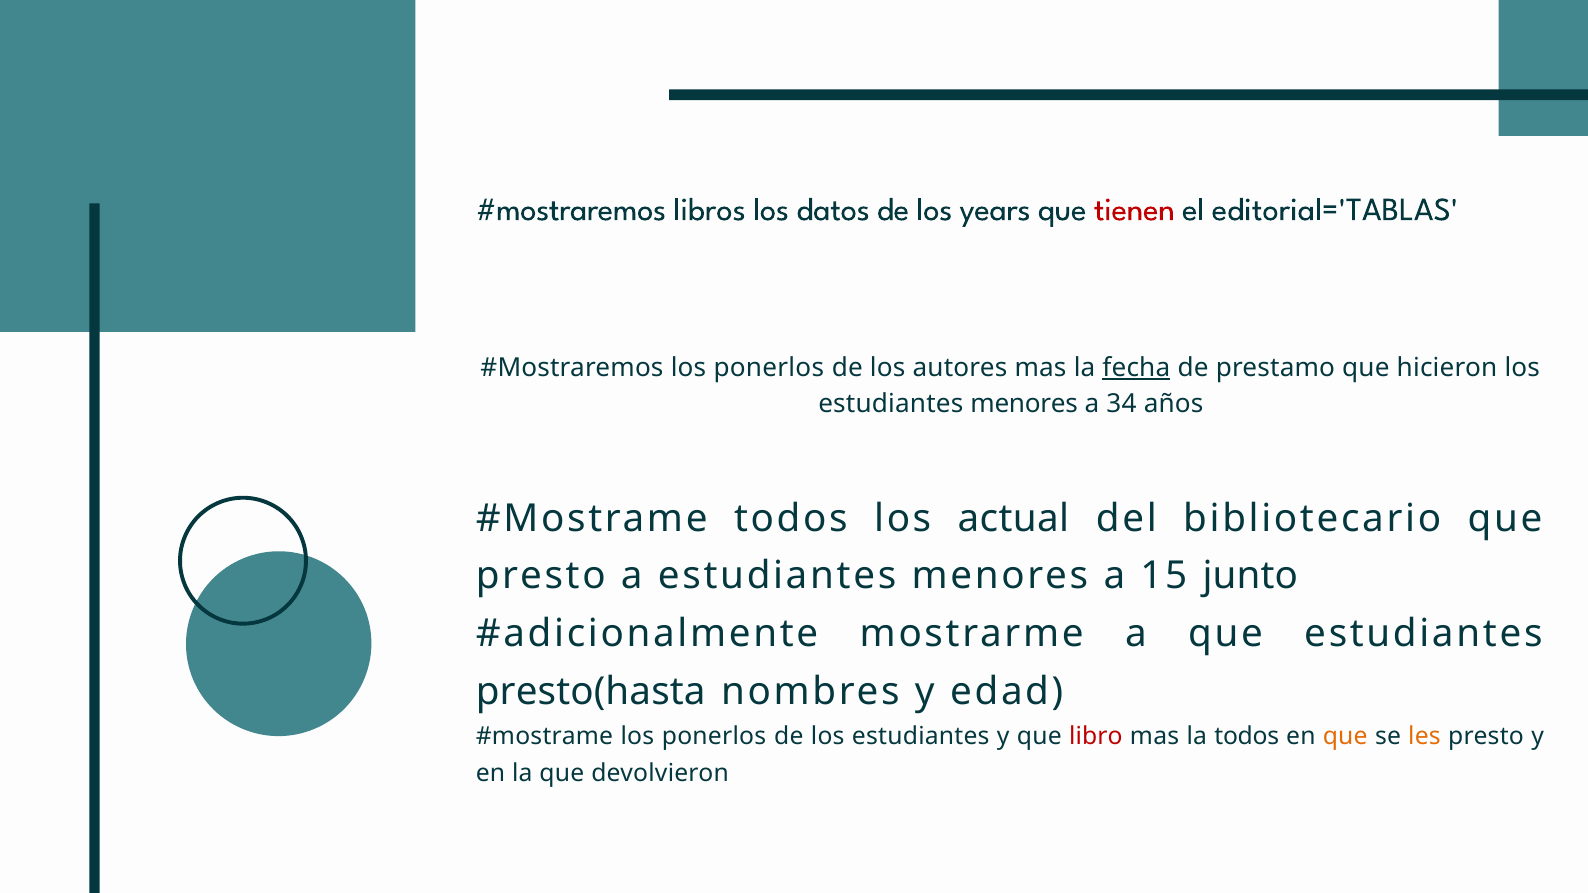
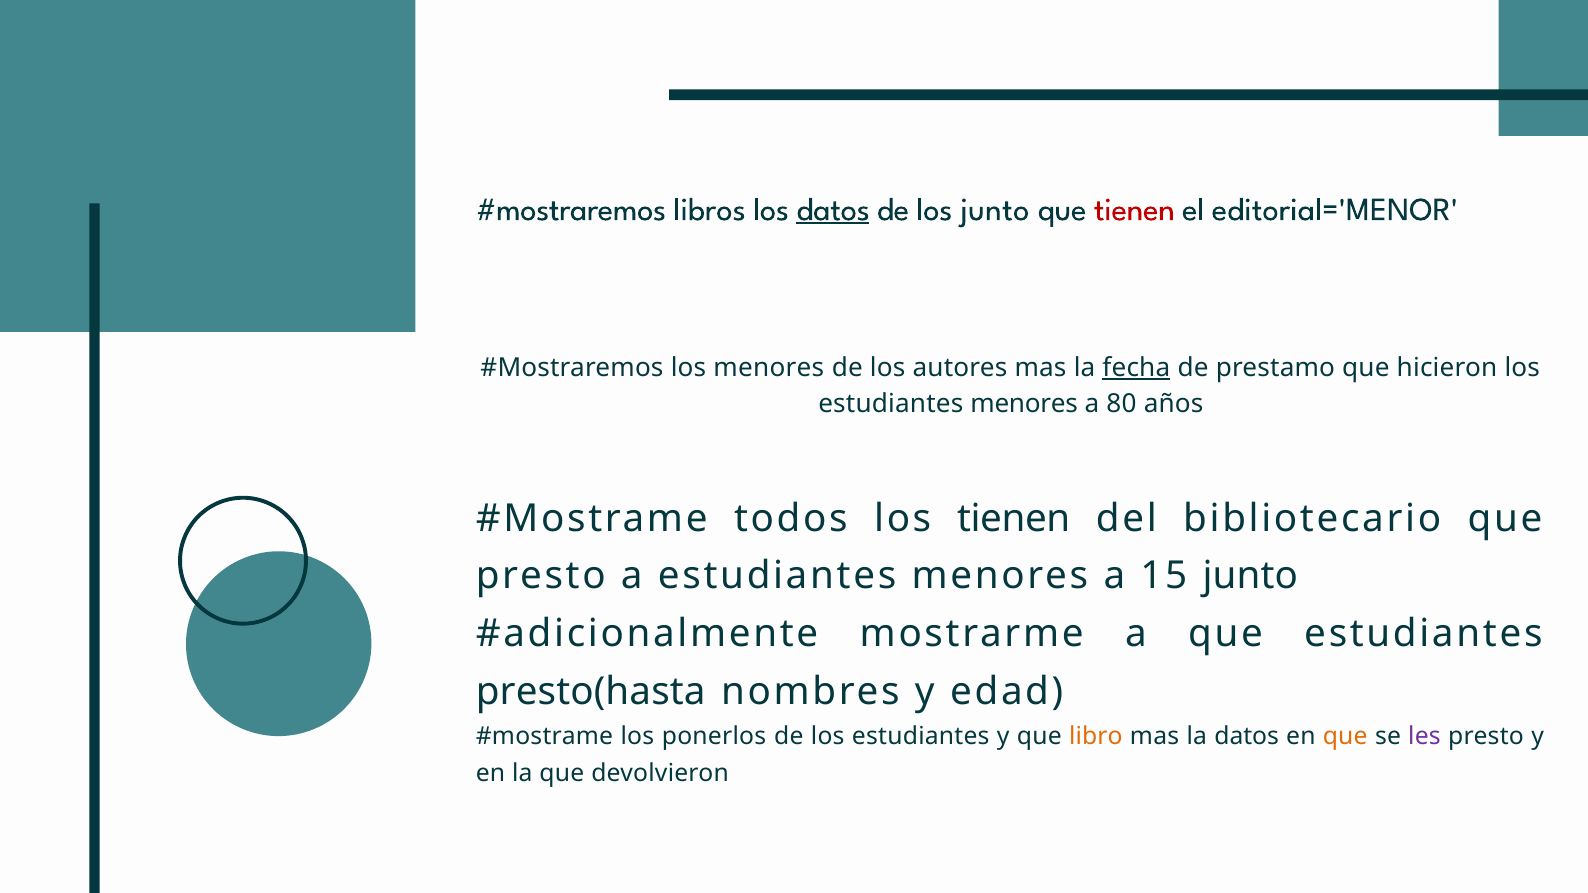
datos underline: none -> present (833, 210)
los years: years -> junto (995, 210)
editorial='TABLAS: editorial='TABLAS -> editorial='MENOR (1335, 210)
ponerlos: ponerlos -> menores (769, 368)
34: 34 -> 80 (1121, 404)
los actual: actual -> tienen (1014, 518)
libro colour: red -> orange (1096, 737)
la todos: todos -> datos (1247, 737)
les colour: orange -> purple (1424, 737)
